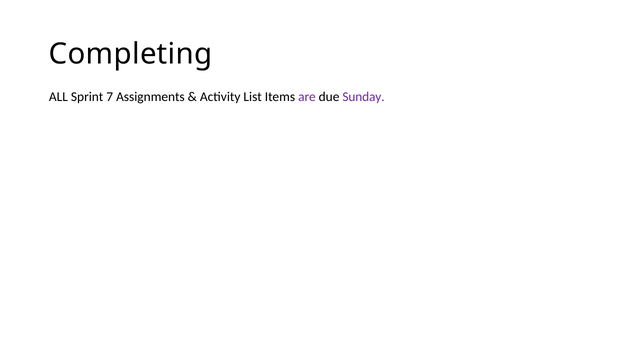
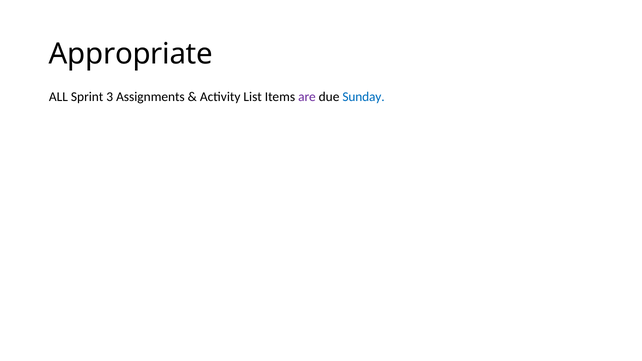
Completing: Completing -> Appropriate (131, 54)
7: 7 -> 3 (110, 97)
Sunday colour: purple -> blue (364, 97)
